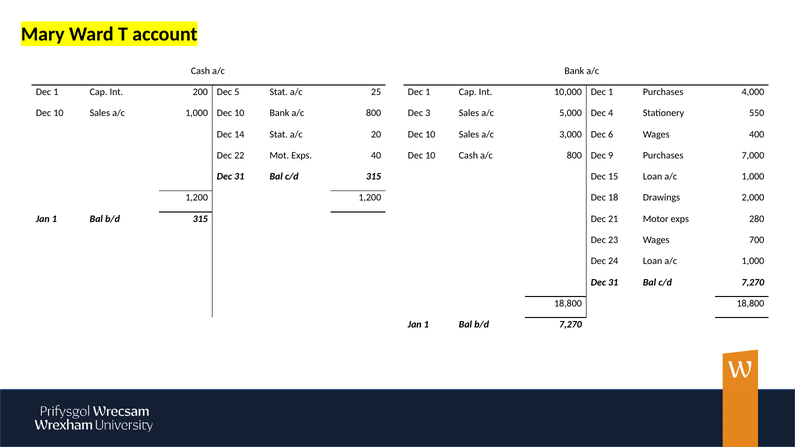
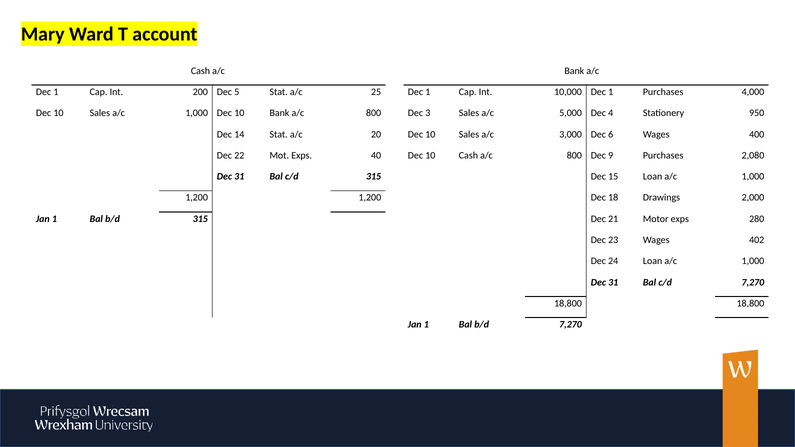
550: 550 -> 950 (757, 113)
7,000: 7,000 -> 2,080 (753, 155)
700: 700 -> 402 (757, 240)
